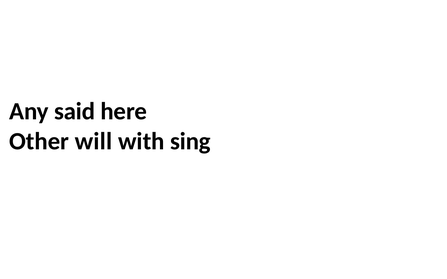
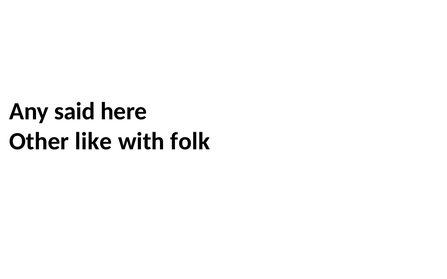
will: will -> like (93, 141)
sing: sing -> folk (190, 141)
